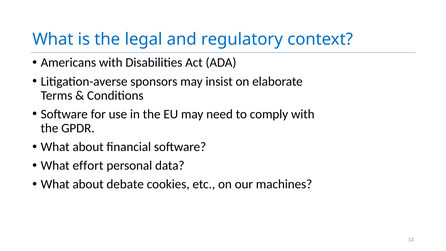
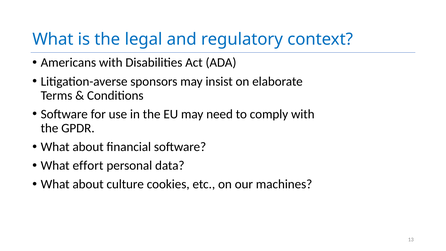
debate: debate -> culture (125, 184)
